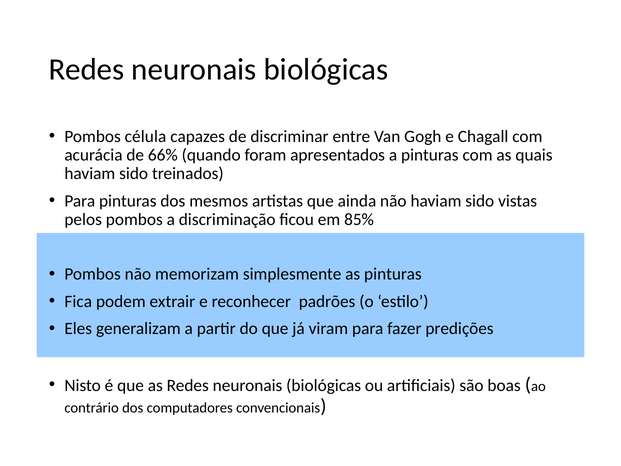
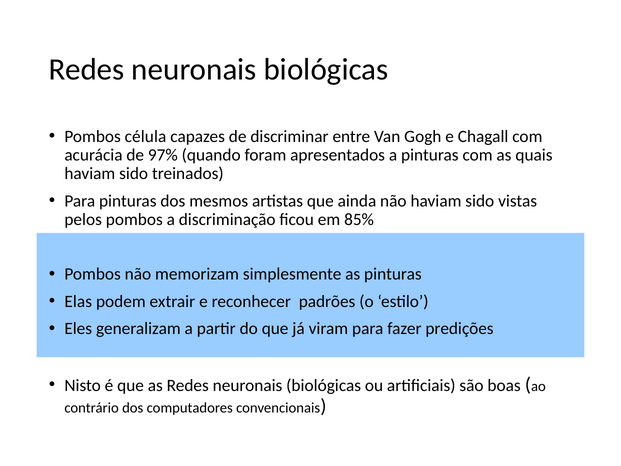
66%: 66% -> 97% (163, 155)
Fica: Fica -> Elas (78, 301)
